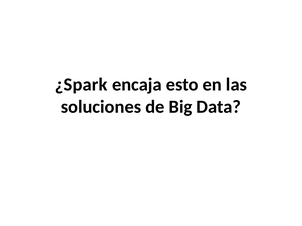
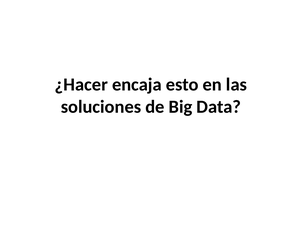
¿Spark: ¿Spark -> ¿Hacer (81, 85)
